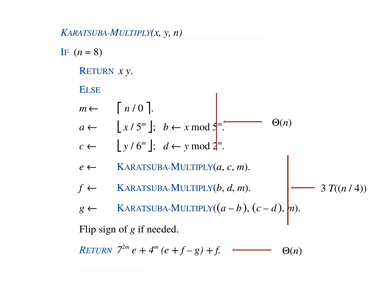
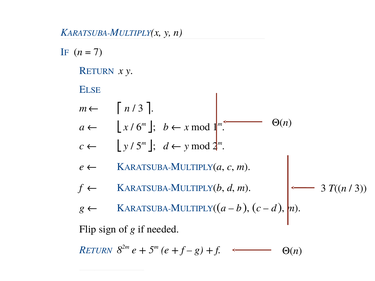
8: 8 -> 7 (98, 52)
0: 0 -> 3 (141, 108)
mod 5: 5 -> 1 (215, 127)
5: 5 -> 6 (139, 127)
6: 6 -> 5 (139, 146)
4: 4 -> 3 (361, 188)
7: 7 -> 8 (119, 250)
4: 4 -> 5 (151, 250)
